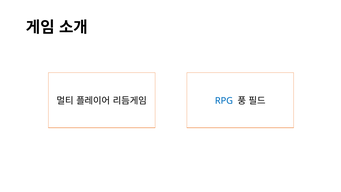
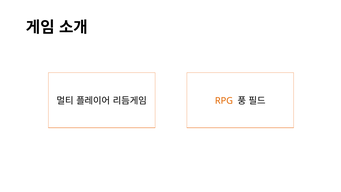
RPG colour: blue -> orange (224, 101)
